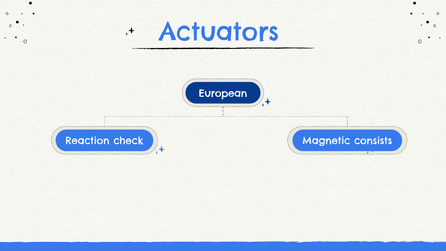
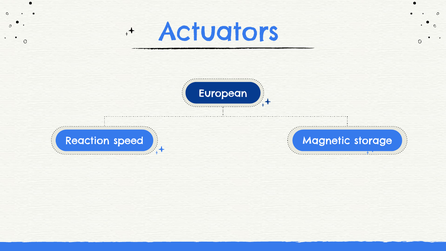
check: check -> speed (128, 141)
consists: consists -> storage (373, 141)
